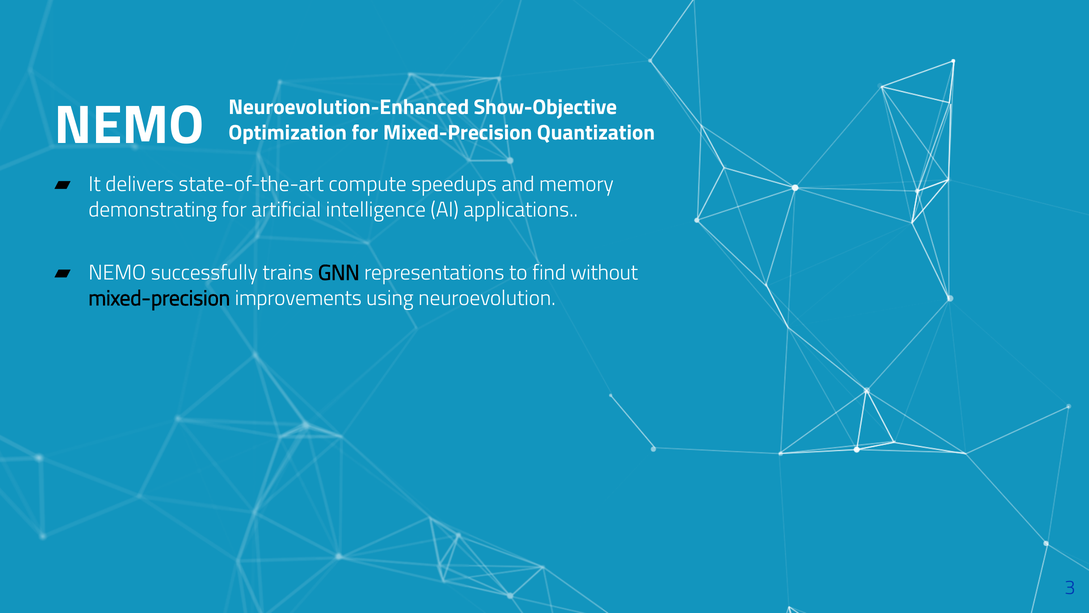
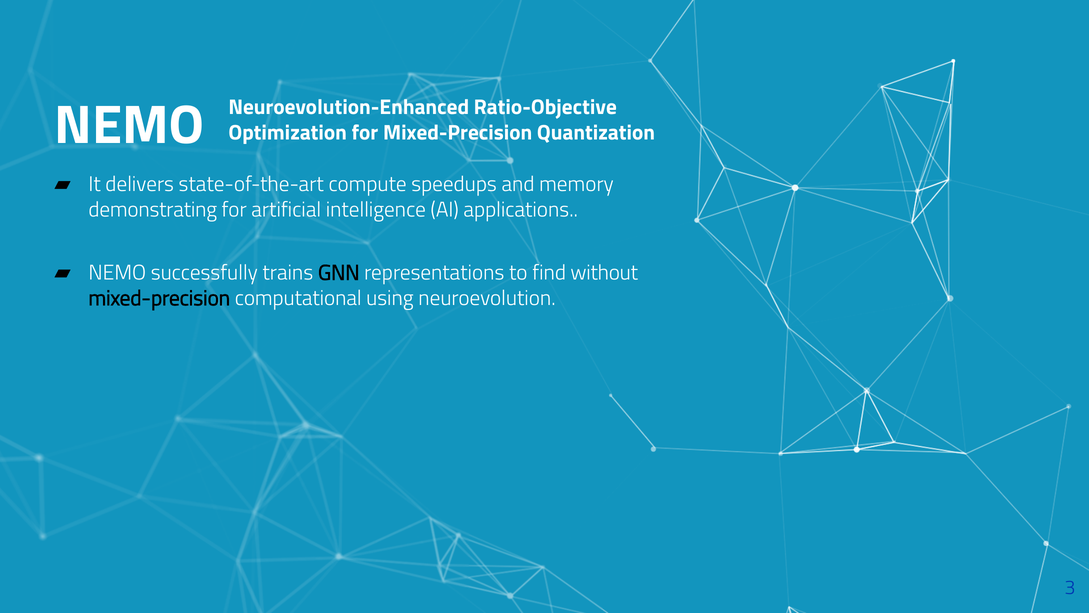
Show-Objective: Show-Objective -> Ratio-Objective (545, 107)
improvements: improvements -> computational (298, 298)
